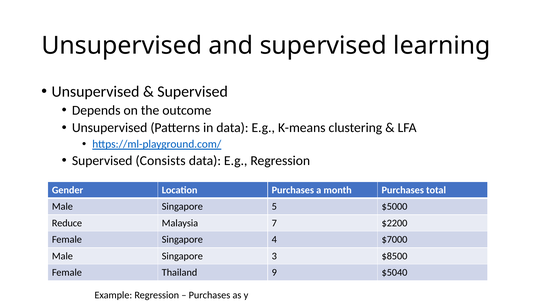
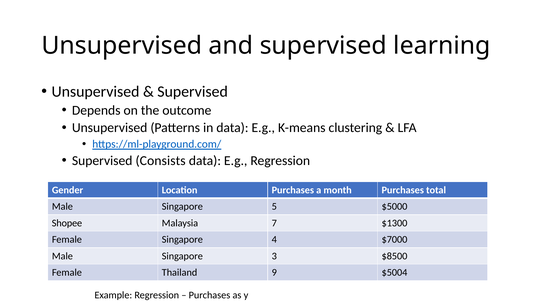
Reduce: Reduce -> Shopee (67, 223)
$2200: $2200 -> $1300 (394, 223)
$5040: $5040 -> $5004 (394, 273)
